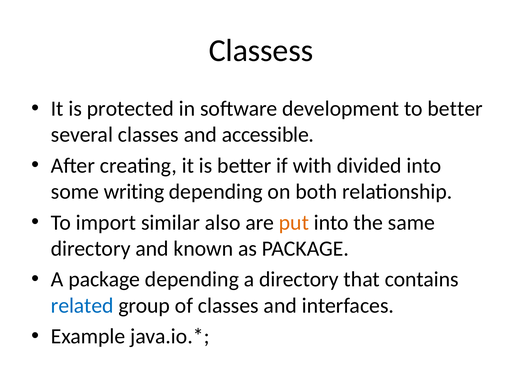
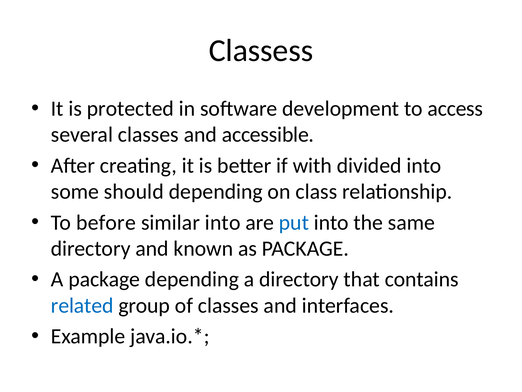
to better: better -> access (455, 109)
writing: writing -> should (134, 191)
both: both -> class (316, 191)
import: import -> before (106, 222)
similar also: also -> into (223, 222)
put colour: orange -> blue (294, 222)
